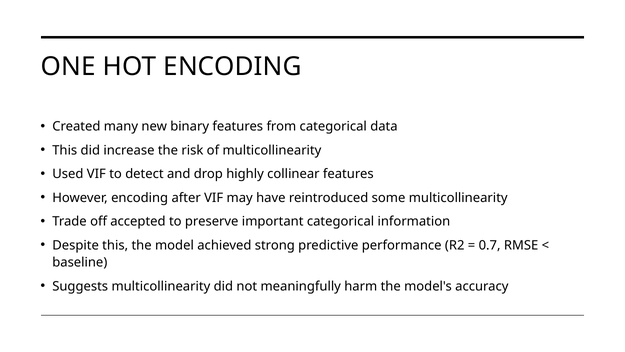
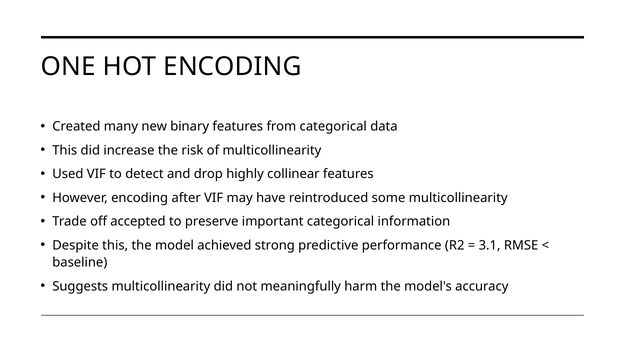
0.7: 0.7 -> 3.1 (490, 245)
